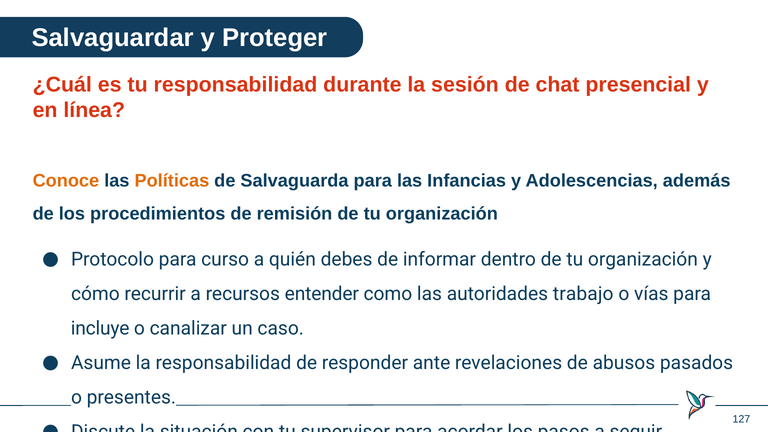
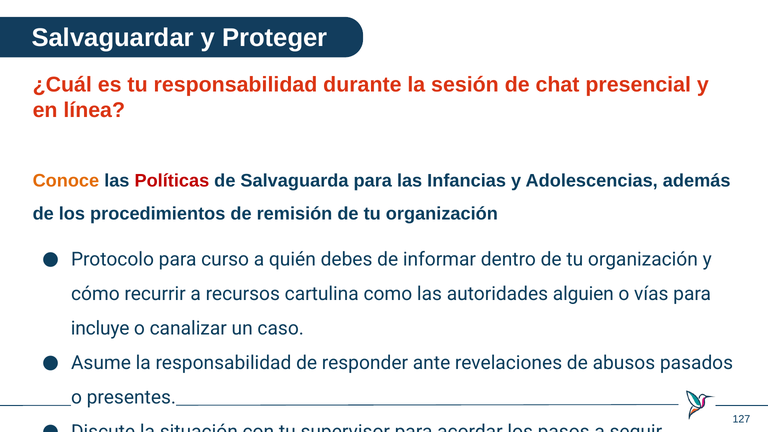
Políticas colour: orange -> red (172, 181)
entender: entender -> cartulina (322, 294)
trabajo: trabajo -> alguien (583, 294)
